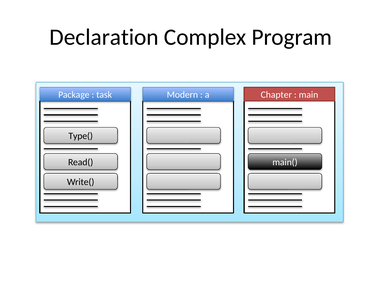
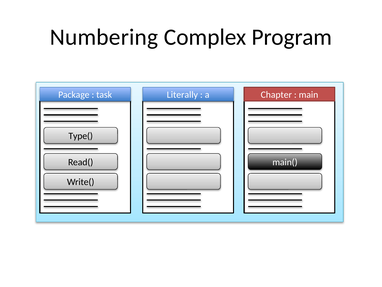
Declaration: Declaration -> Numbering (104, 37)
Modern: Modern -> Literally (182, 95)
